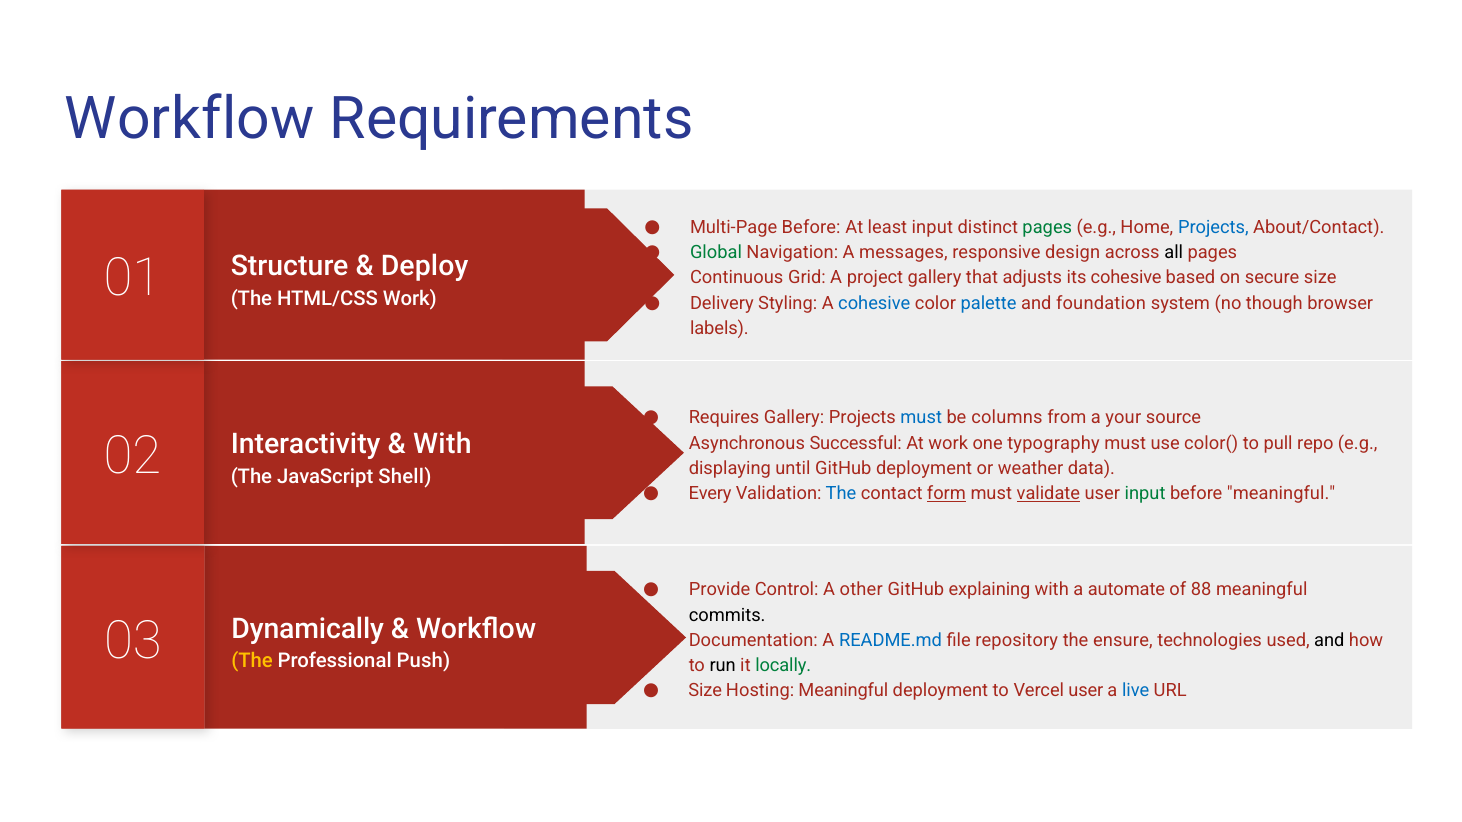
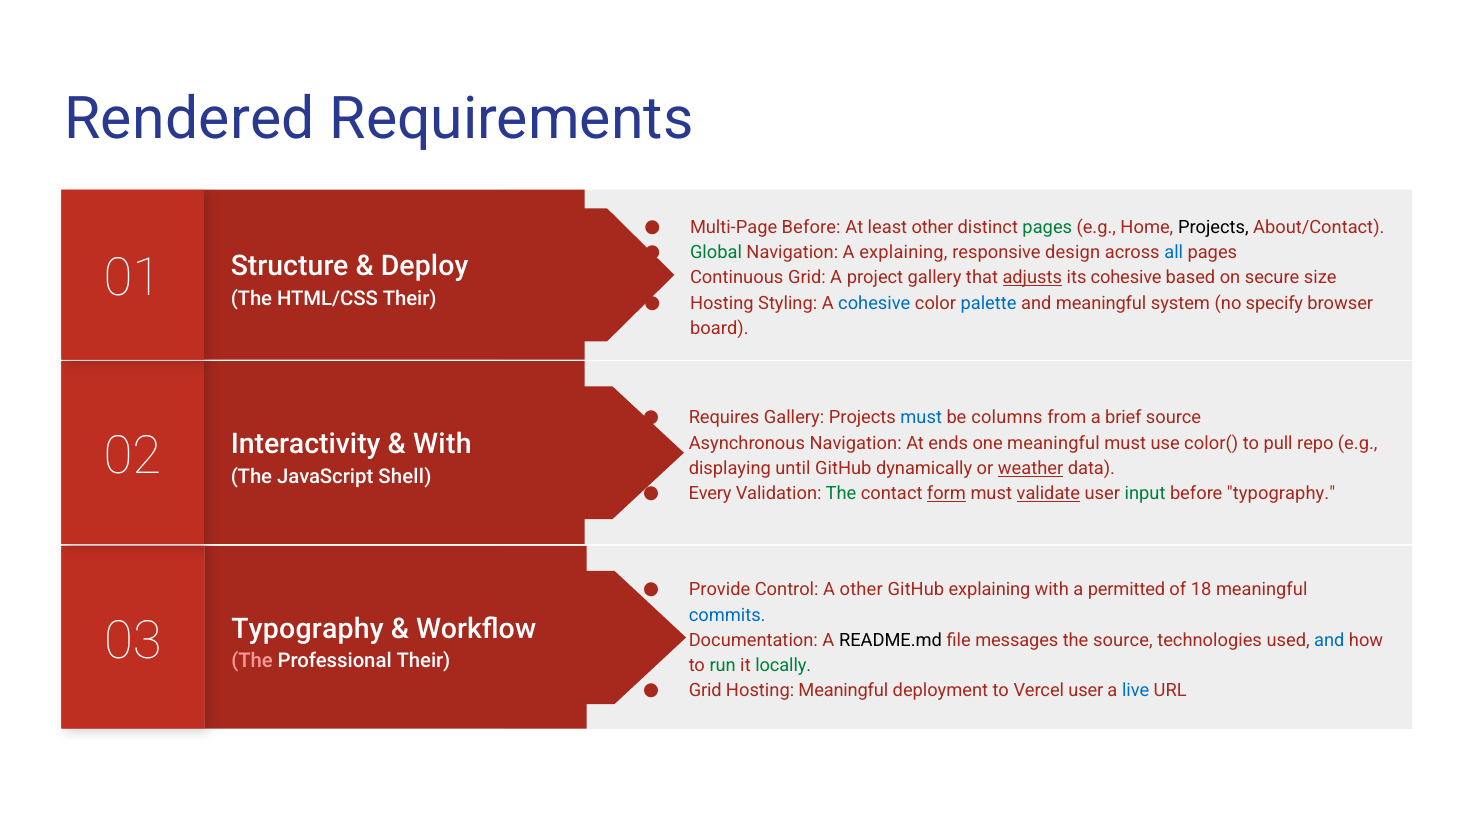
Workflow: Workflow -> Rendered (190, 120)
least input: input -> other (932, 228)
Projects colour: blue -> black (1213, 228)
A messages: messages -> explaining (903, 253)
all colour: black -> blue (1174, 253)
adjusts underline: none -> present (1032, 278)
HTML/CSS Work: Work -> Their (410, 299)
Delivery: Delivery -> Hosting (722, 303)
and foundation: foundation -> meaningful (1101, 303)
though: though -> specify (1274, 303)
labels: labels -> board (719, 329)
your: your -> brief (1123, 418)
Asynchronous Successful: Successful -> Navigation (856, 443)
At work: work -> ends (948, 443)
one typography: typography -> meaningful (1054, 443)
GitHub deployment: deployment -> dynamically (924, 469)
weather underline: none -> present (1031, 469)
The colour: blue -> green (841, 494)
before meaningful: meaningful -> typography (1281, 494)
automate: automate -> permitted (1127, 590)
88: 88 -> 18 (1201, 590)
commits colour: black -> blue (727, 615)
Dynamically: Dynamically -> Typography (308, 629)
README.md colour: blue -> black (890, 641)
repository: repository -> messages (1017, 641)
the ensure: ensure -> source (1123, 641)
and colour: black -> blue (1329, 641)
The colour: yellow -> pink (252, 662)
Professional Push: Push -> Their (424, 662)
run colour: black -> green (723, 666)
Size: Size -> Grid (705, 691)
